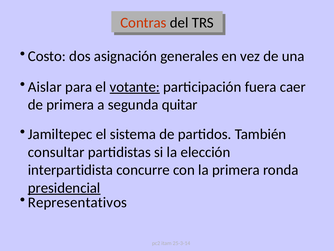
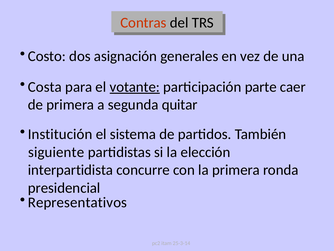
Aislar: Aislar -> Costa (45, 87)
fuera: fuera -> parte (261, 87)
Jamiltepec: Jamiltepec -> Institución (60, 134)
consultar: consultar -> siguiente (56, 152)
presidencial underline: present -> none (64, 187)
